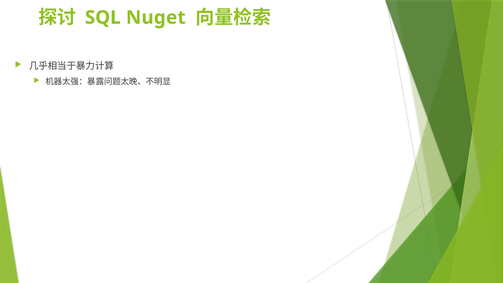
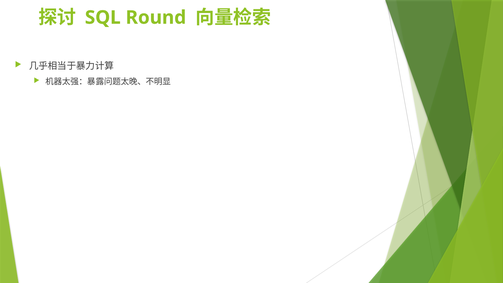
Nuget: Nuget -> Round (156, 18)
